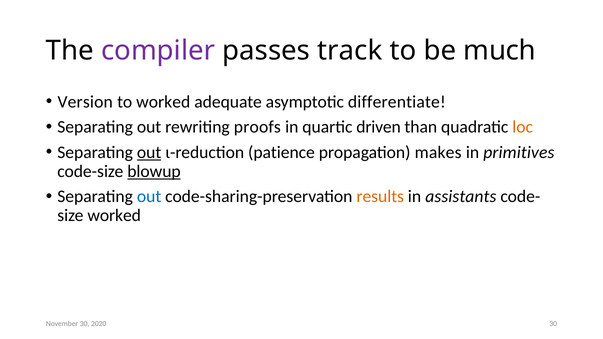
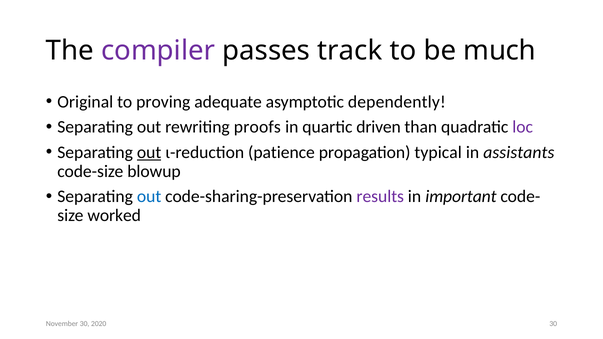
Version: Version -> Original (85, 102)
to worked: worked -> proving (163, 102)
differentiate: differentiate -> dependently (397, 102)
loc colour: orange -> purple (523, 127)
makes: makes -> typical (438, 152)
primitives: primitives -> assistants (519, 152)
blowup underline: present -> none (154, 171)
results colour: orange -> purple (380, 197)
assistants: assistants -> important (461, 197)
